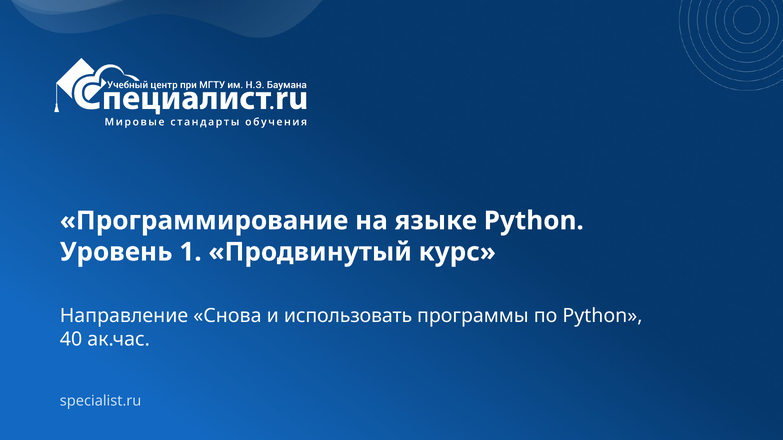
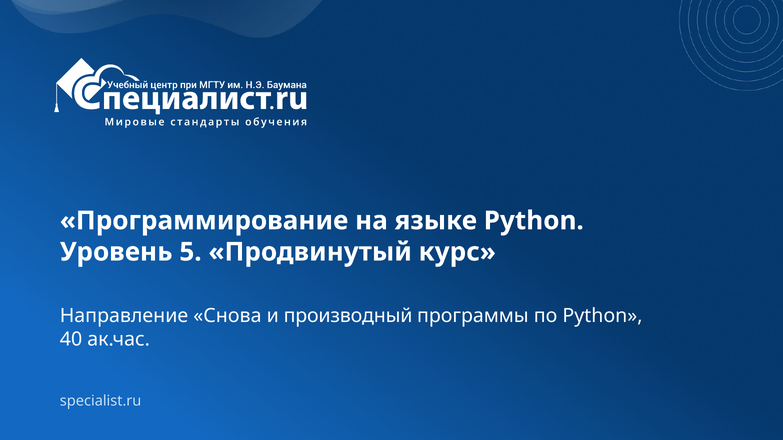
1: 1 -> 5 (190, 252)
использовать: использовать -> производный (348, 316)
